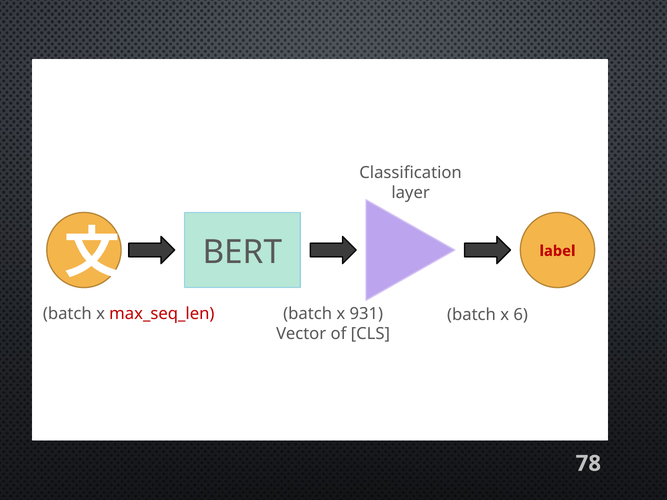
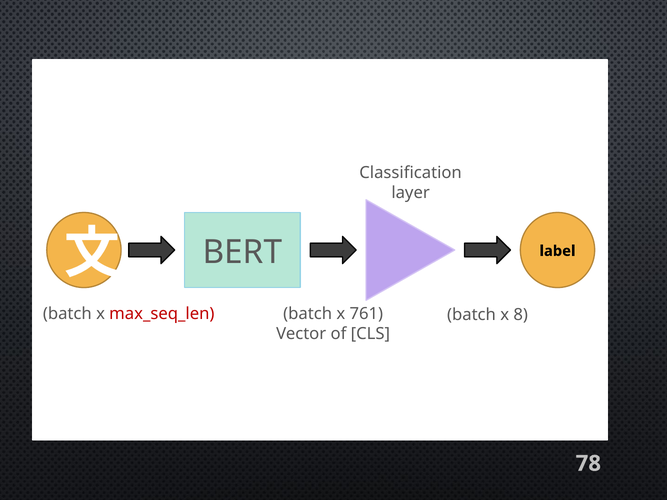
label colour: red -> black (557, 251)
931: 931 -> 761 (366, 314)
6: 6 -> 8 (521, 315)
